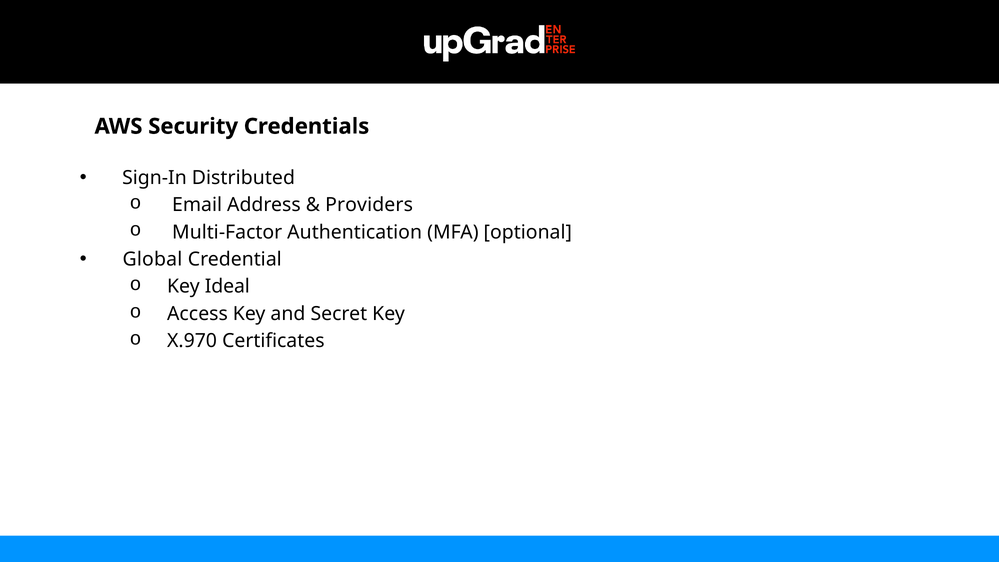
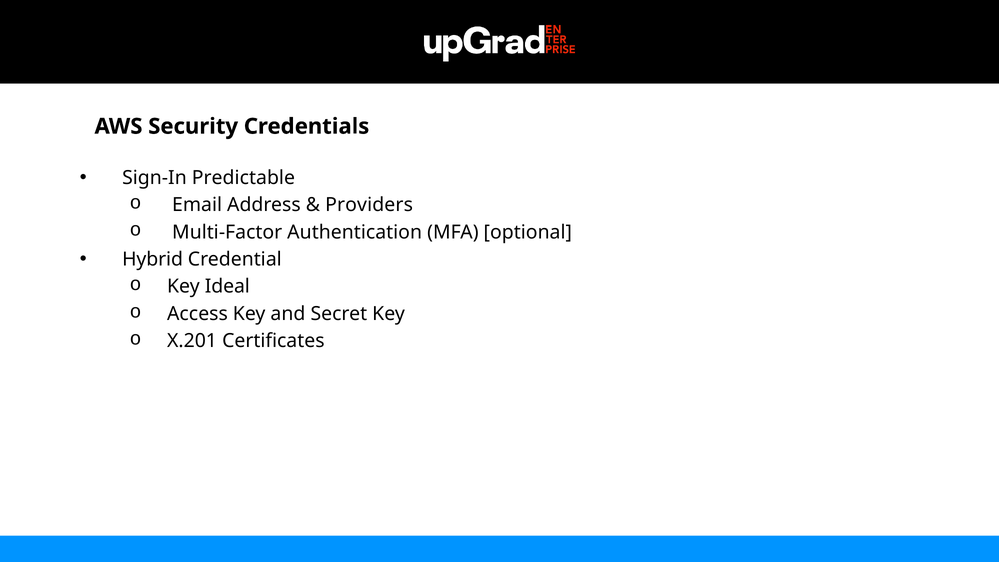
Distributed: Distributed -> Predictable (243, 178)
Global: Global -> Hybrid (153, 259)
X.970: X.970 -> X.201 (192, 341)
